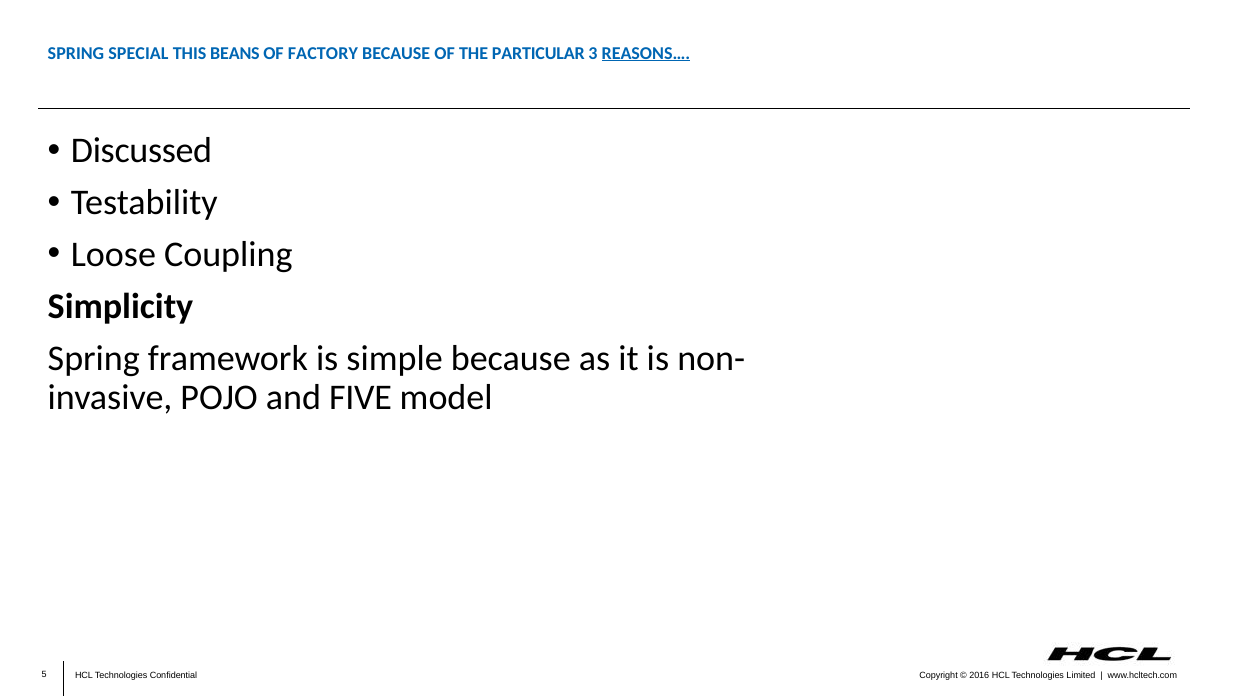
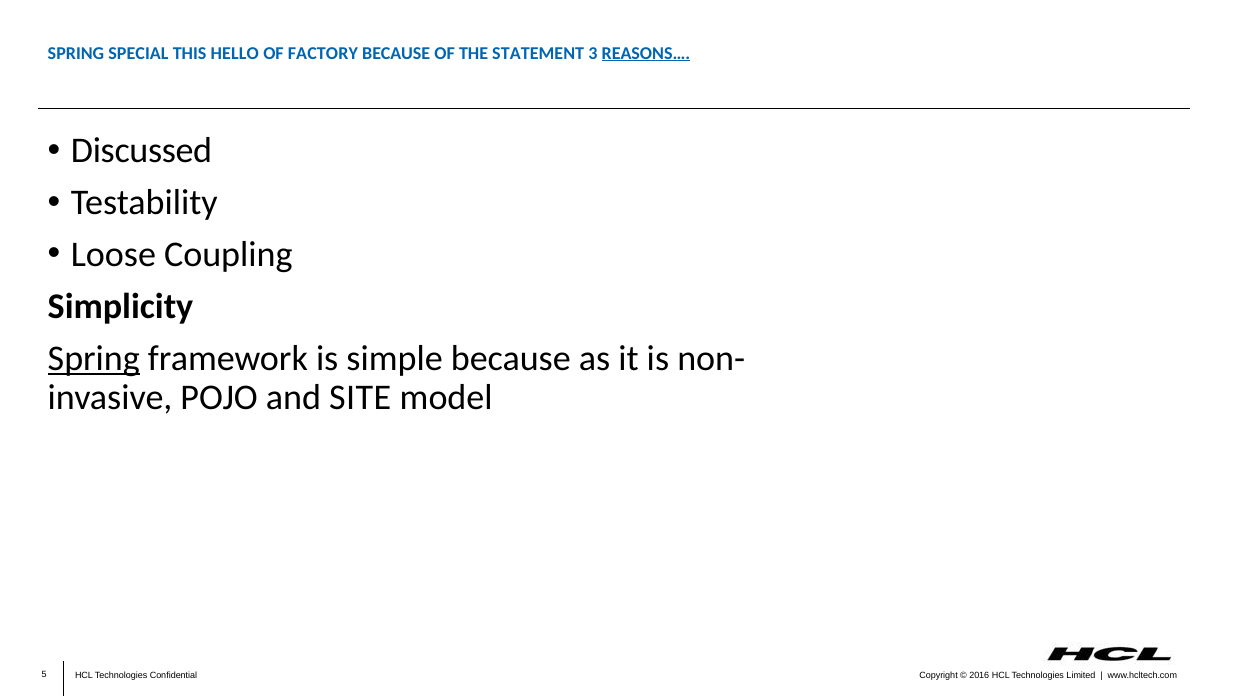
BEANS: BEANS -> HELLO (235, 53)
PARTICULAR: PARTICULAR -> STATEMENT (538, 53)
Spring underline: none -> present (94, 358)
FIVE: FIVE -> SITE (360, 397)
